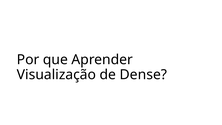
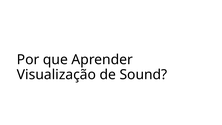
Dense: Dense -> Sound (143, 75)
